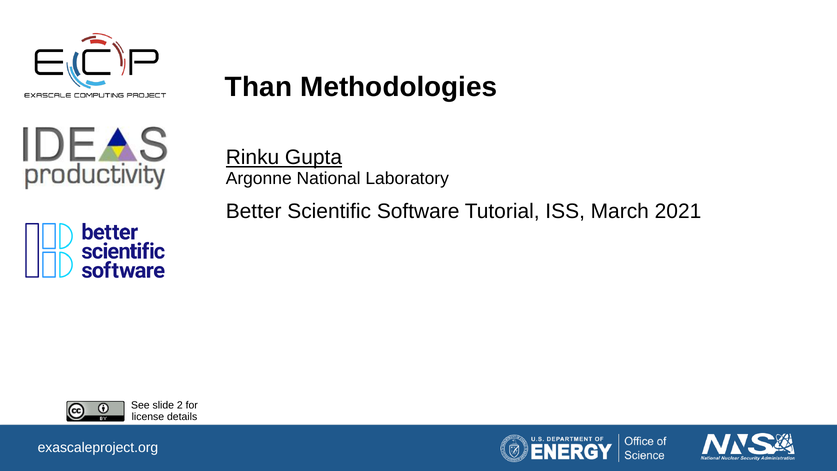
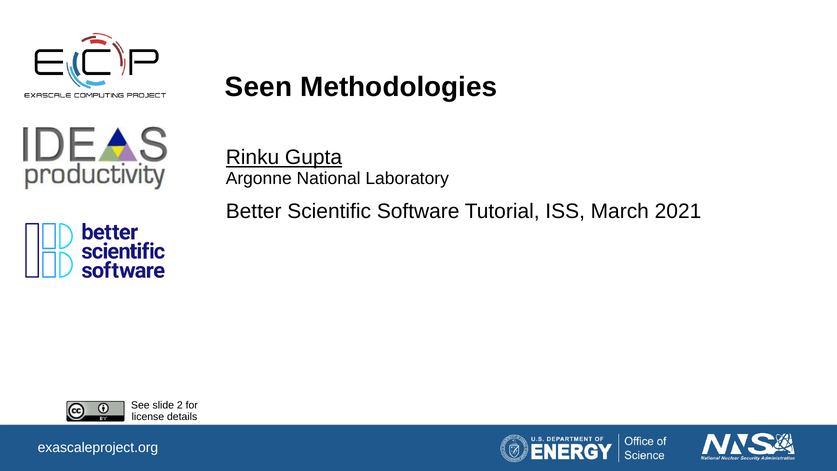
Than: Than -> Seen (258, 87)
